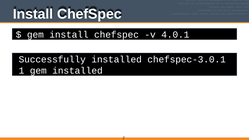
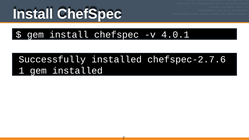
chefspec-3.0.1: chefspec-3.0.1 -> chefspec-2.7.6 (187, 59)
